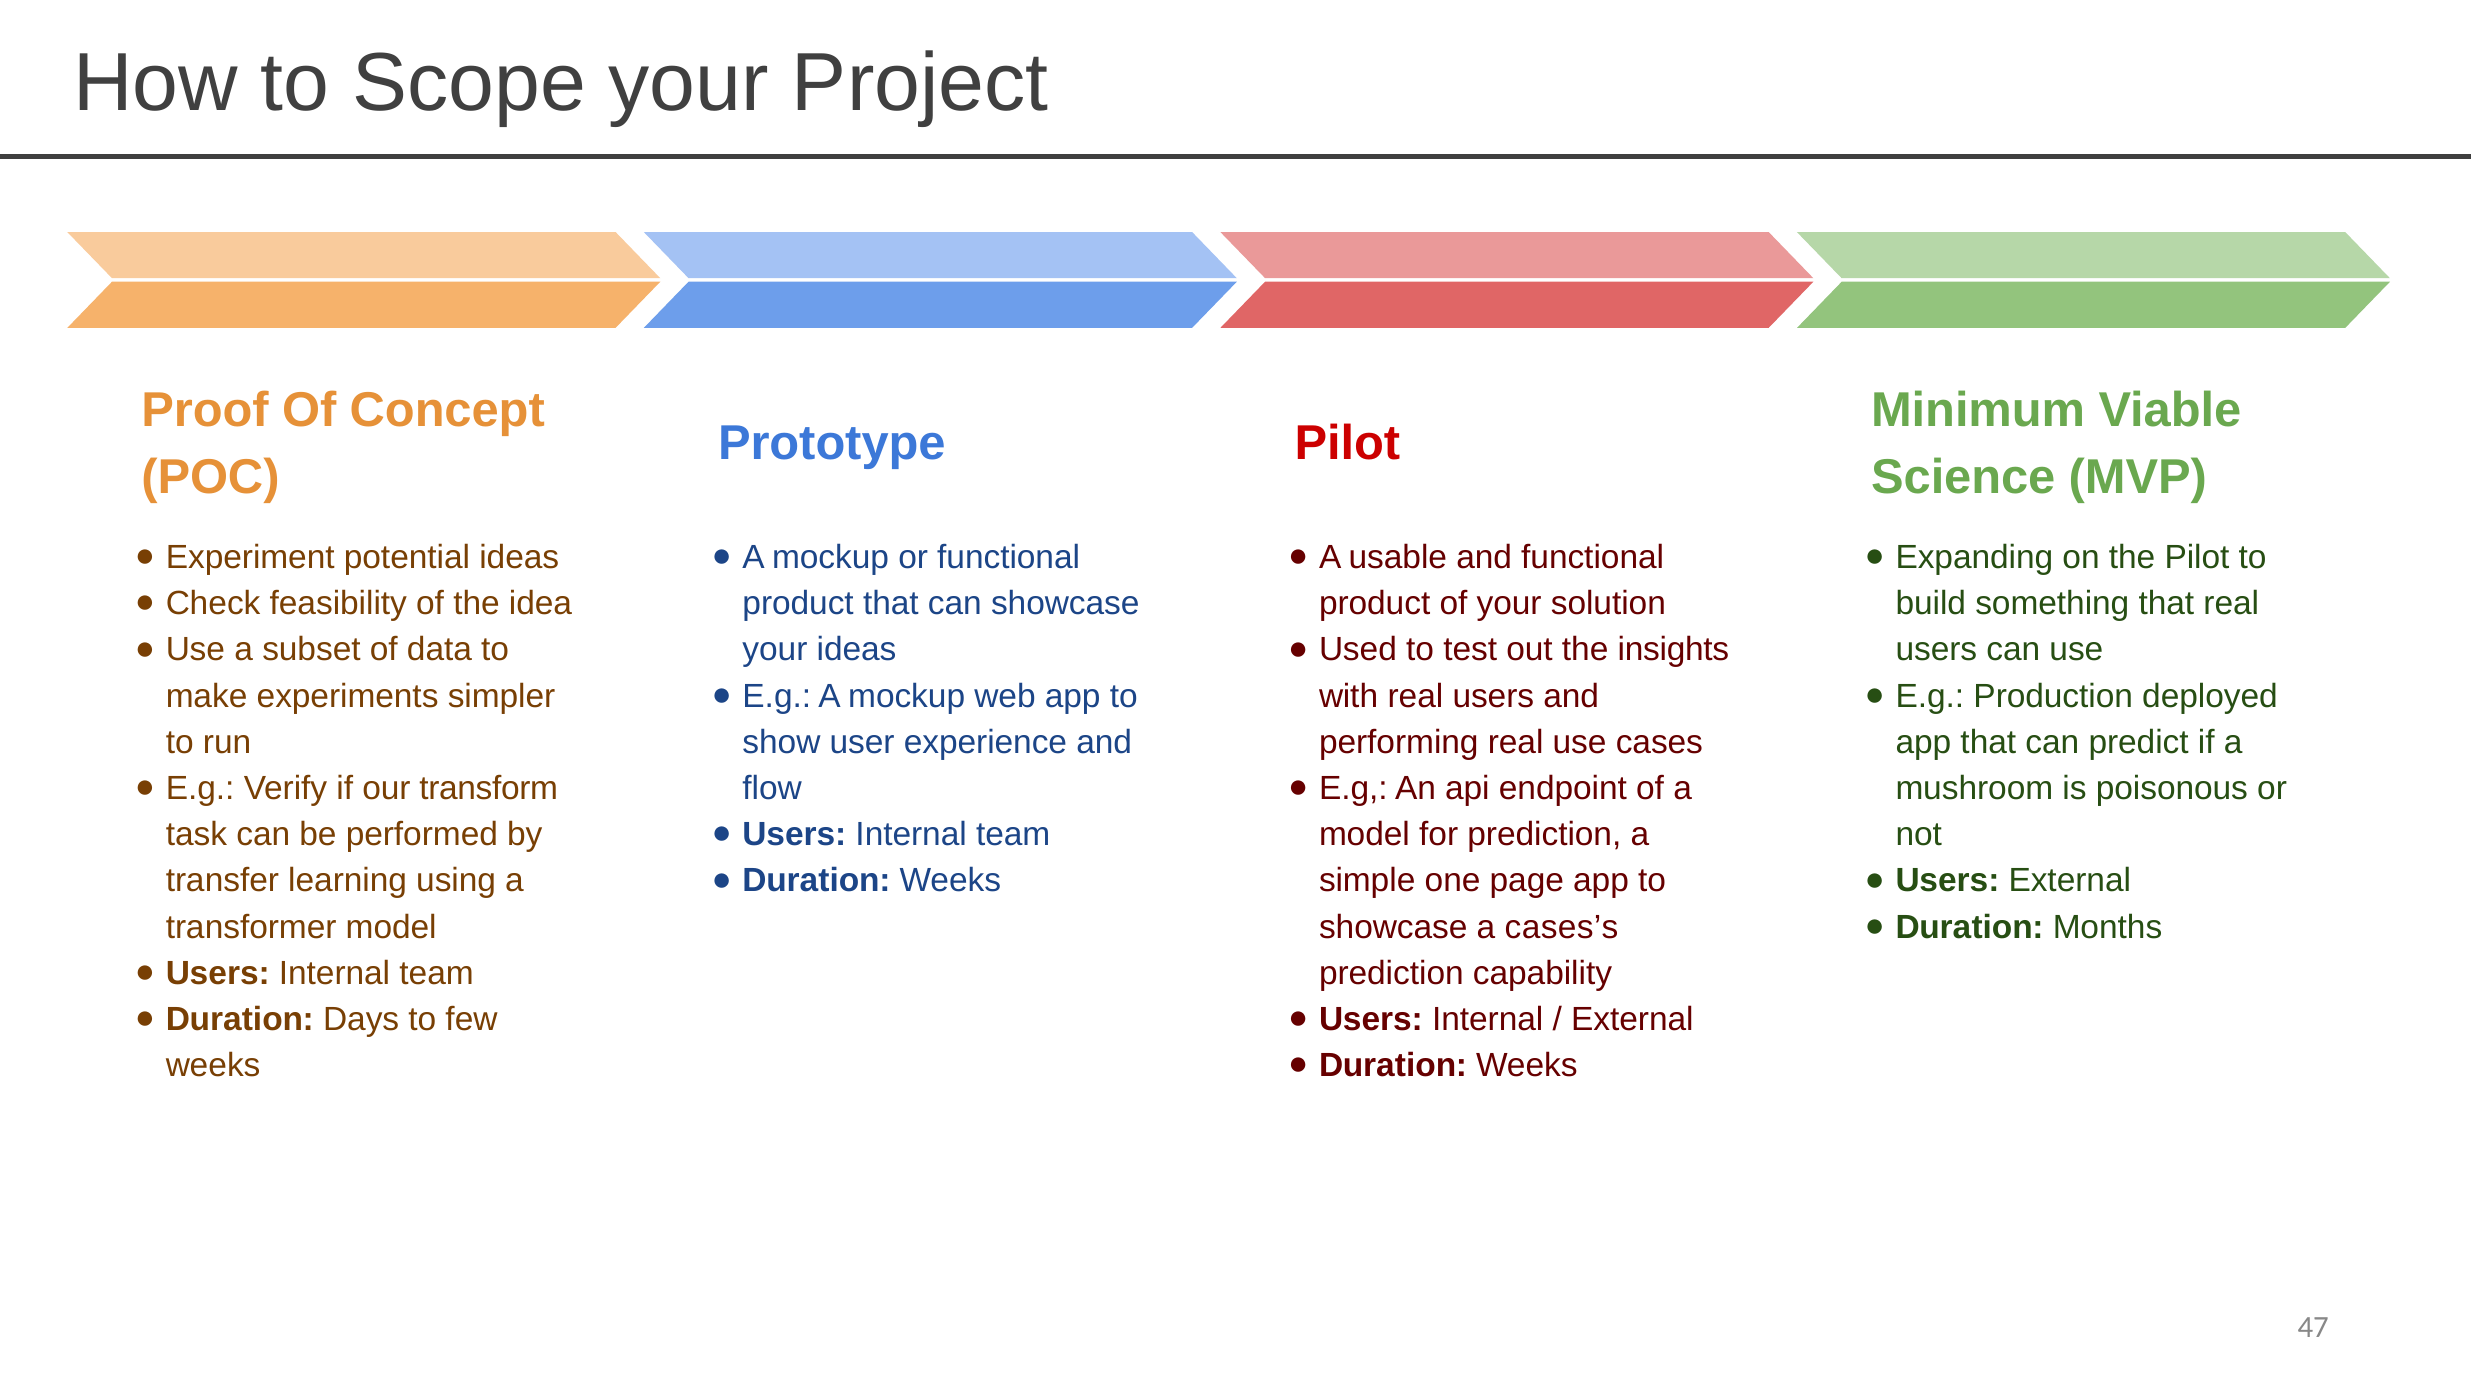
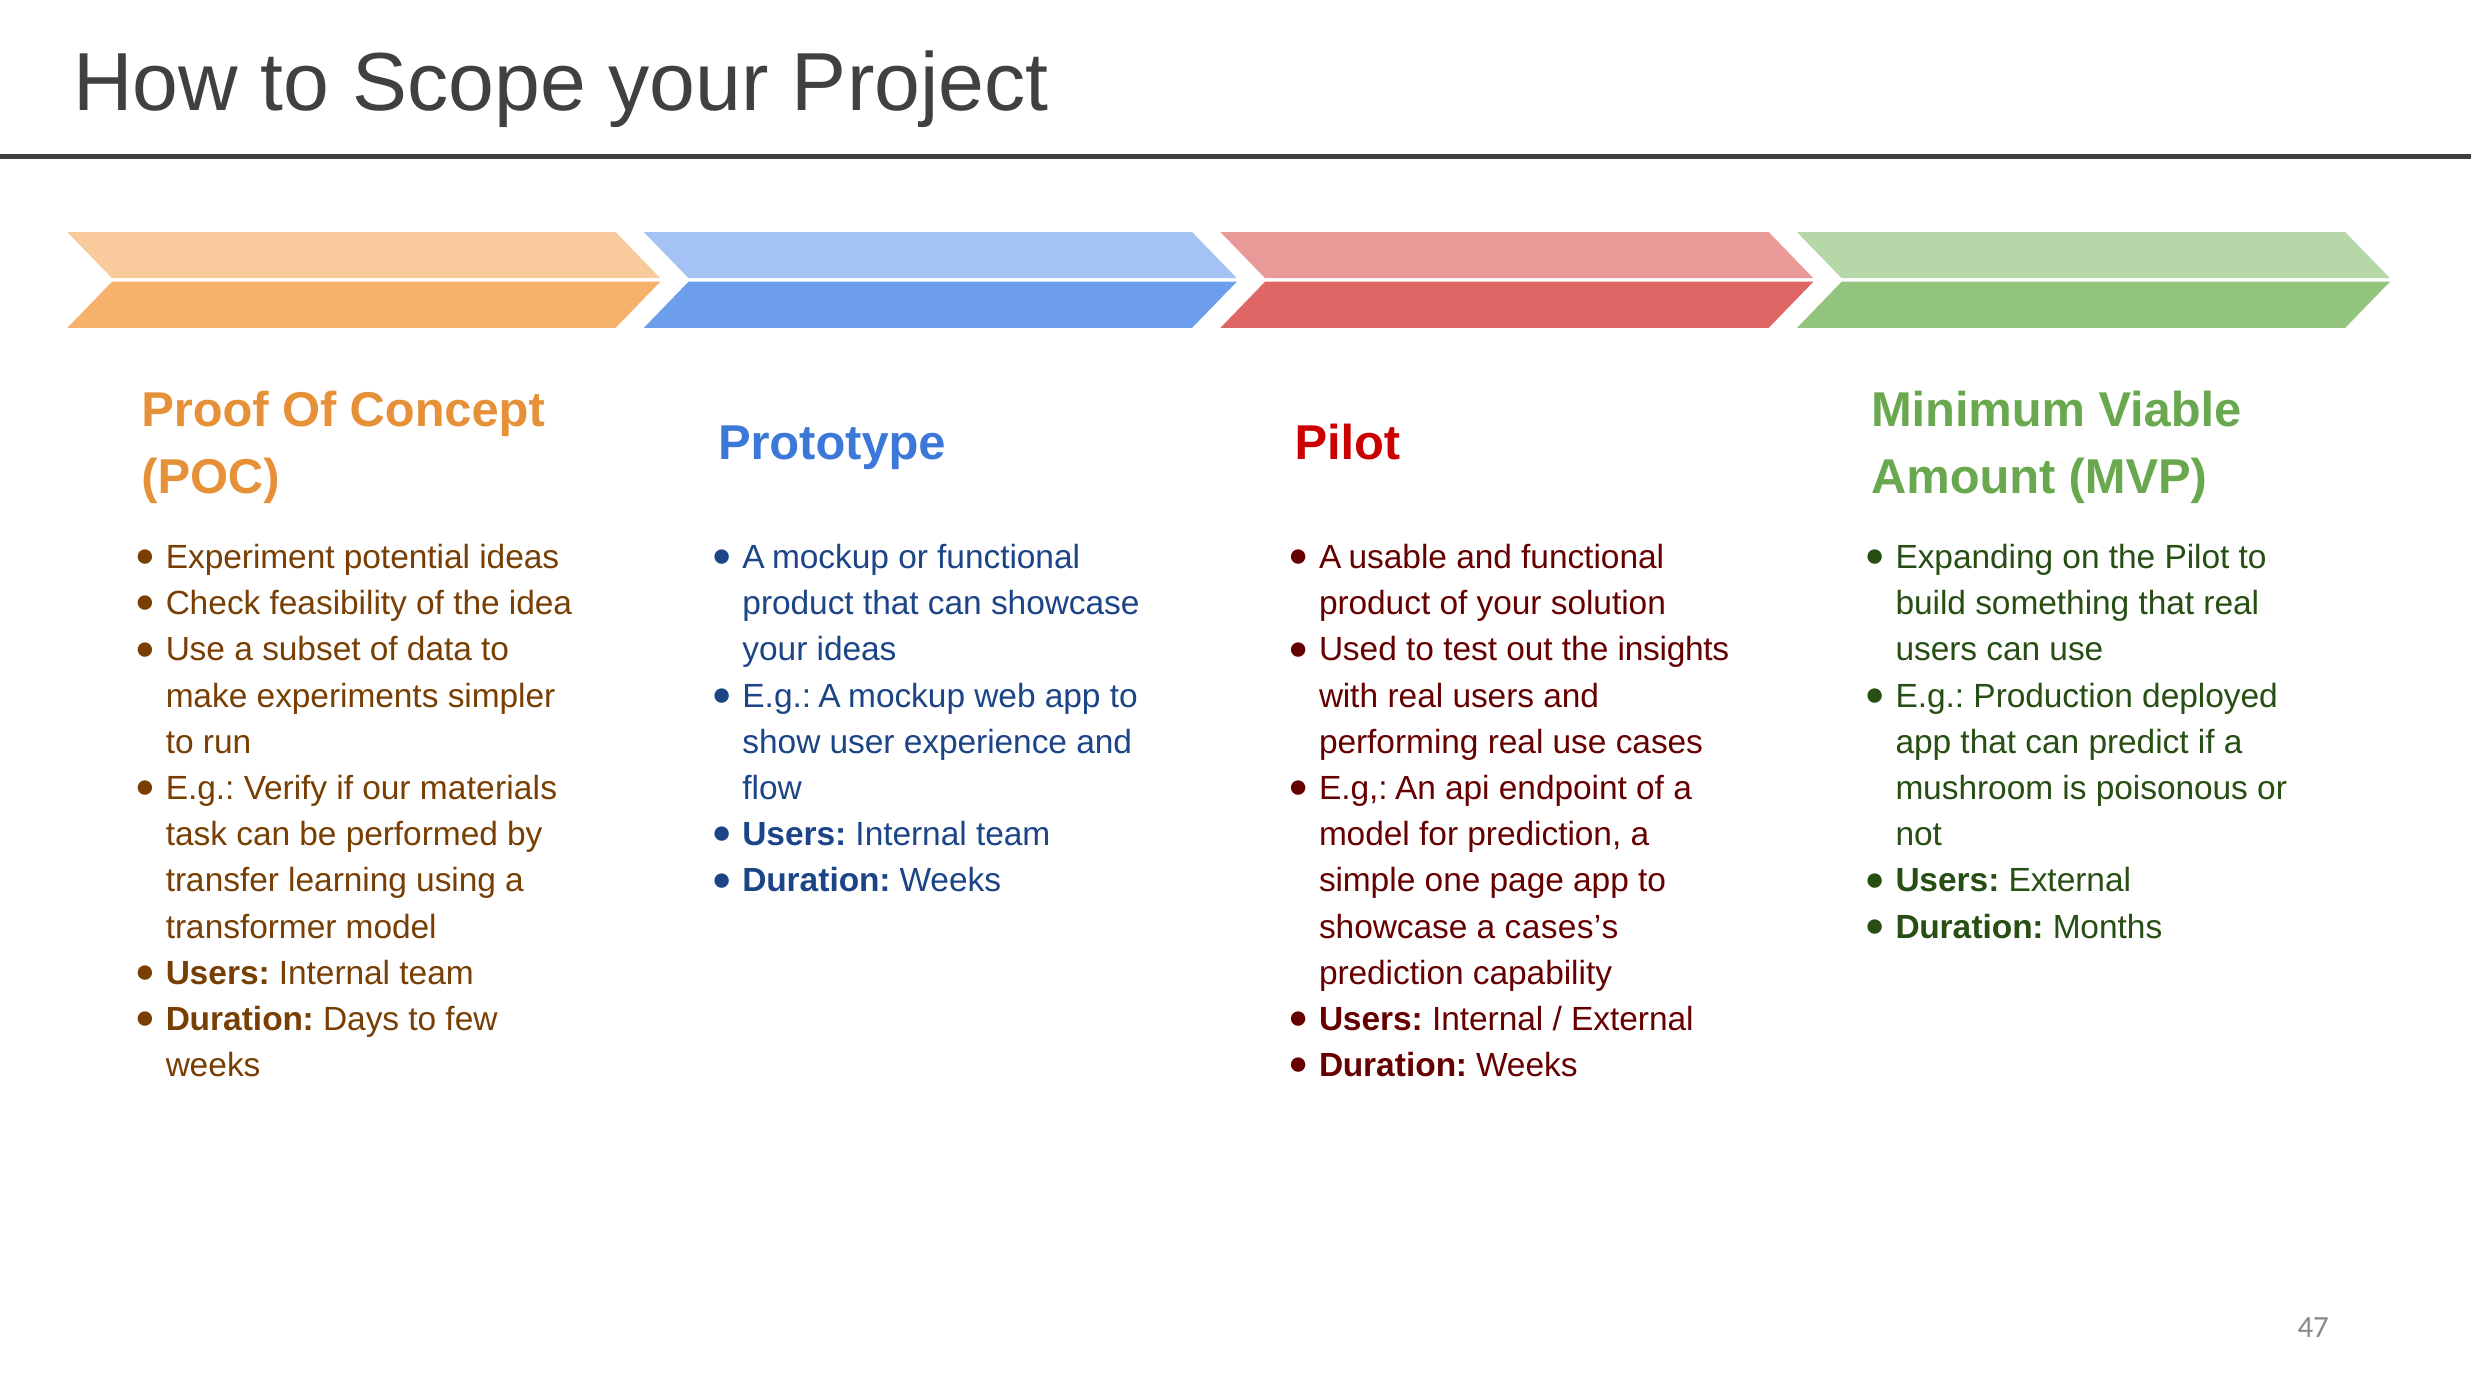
Science: Science -> Amount (1963, 477)
transform: transform -> materials (488, 788)
